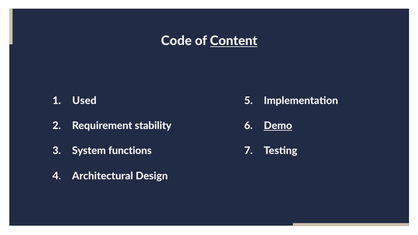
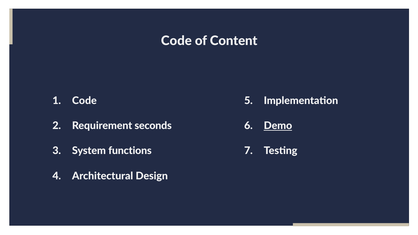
Content underline: present -> none (234, 41)
Used: Used -> Code (84, 101)
stability: stability -> seconds (153, 126)
